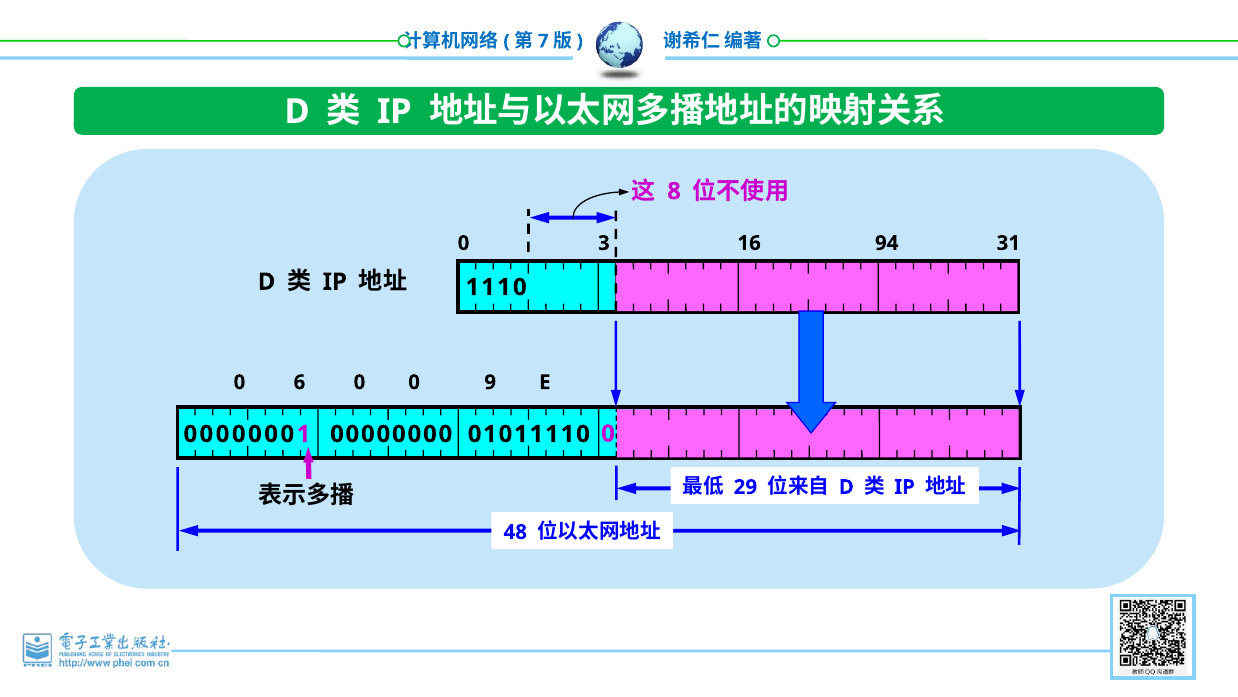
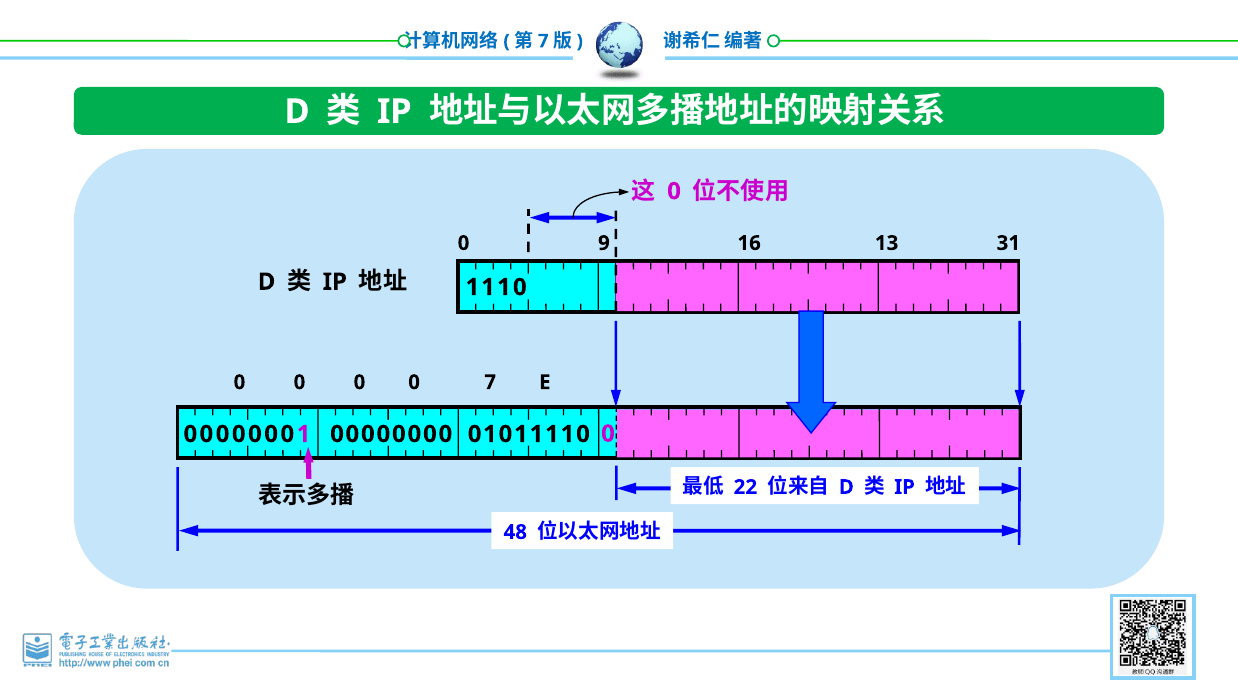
8: 8 -> 0 (674, 191)
3: 3 -> 9 (604, 243)
94: 94 -> 13 (887, 243)
6: 6 -> 0 (299, 382)
0 9: 9 -> 7 (490, 382)
29: 29 -> 22 (745, 487)
